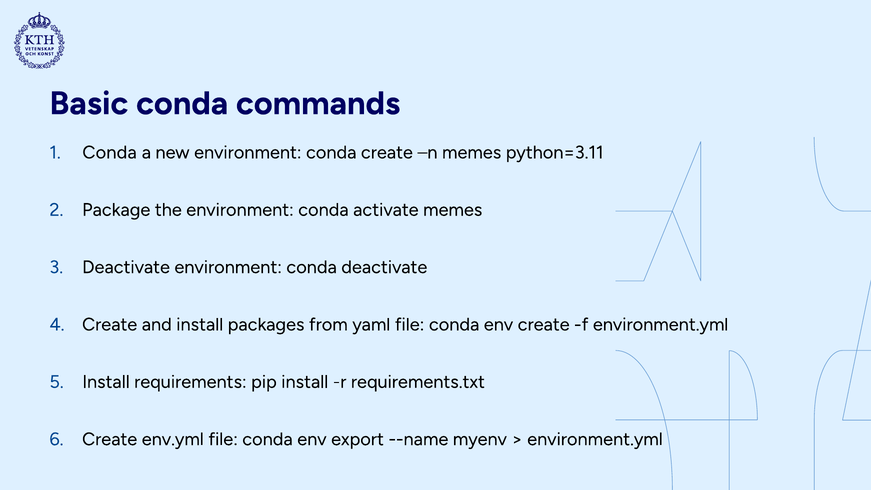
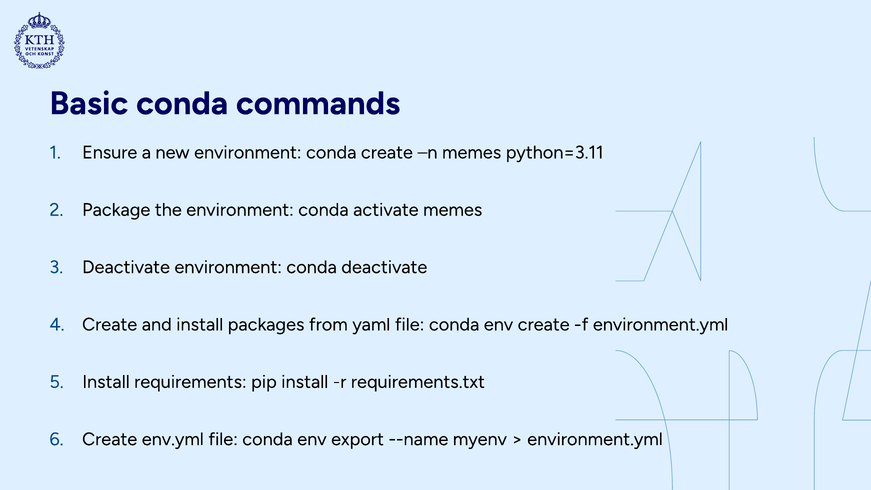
Conda: Conda -> Ensure (110, 152)
